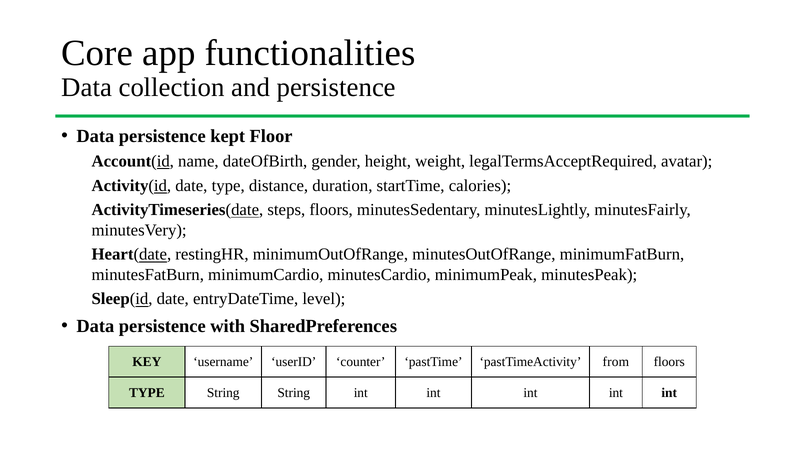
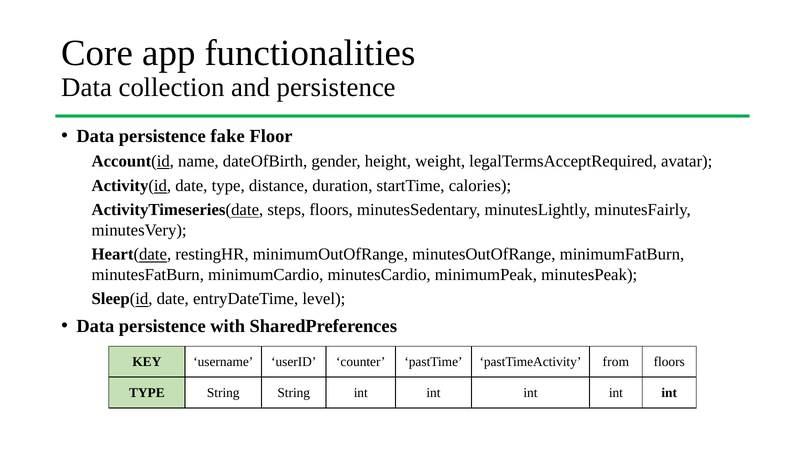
kept: kept -> fake (228, 136)
